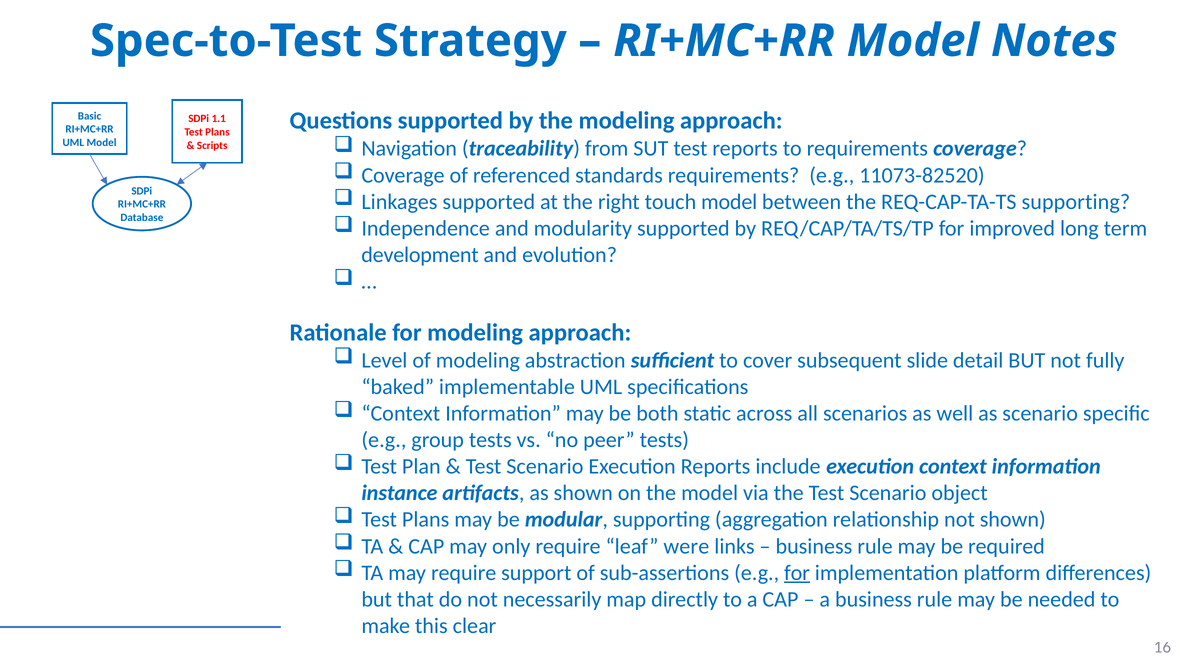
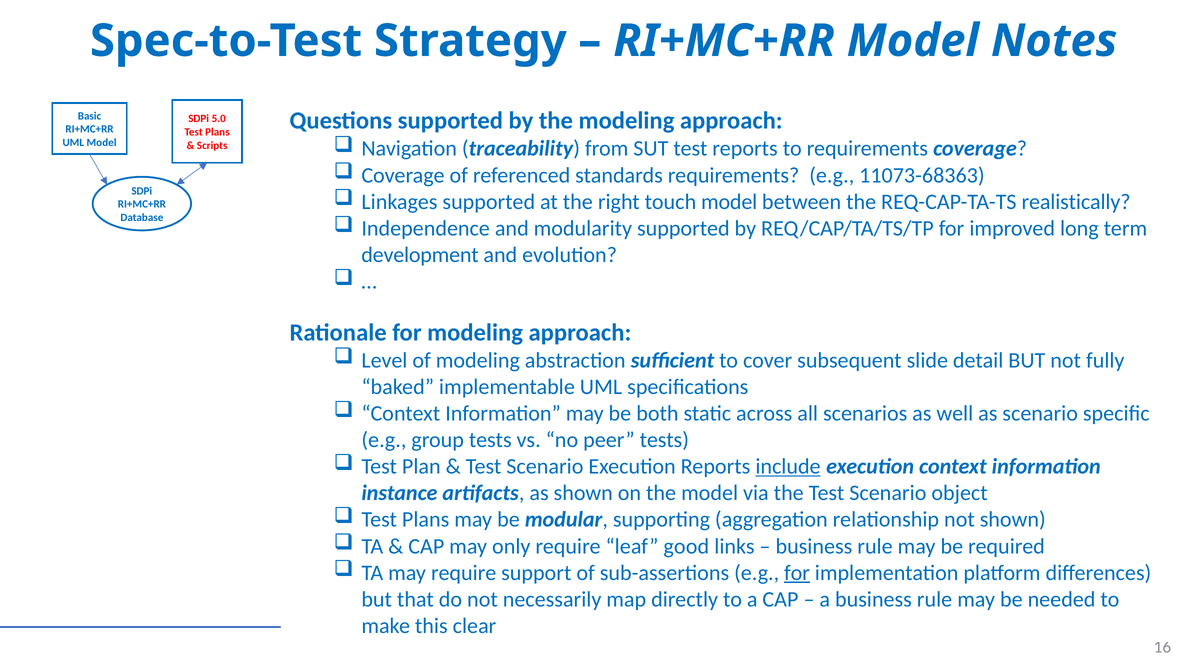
1.1: 1.1 -> 5.0 (219, 119)
11073-82520: 11073-82520 -> 11073-68363 (922, 175)
REQ-CAP-TA-TS supporting: supporting -> realistically (1076, 202)
include underline: none -> present (788, 466)
were: were -> good (686, 546)
